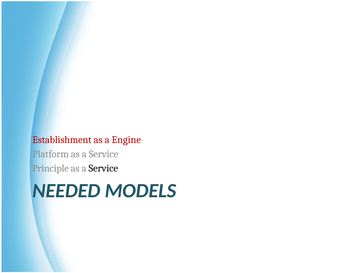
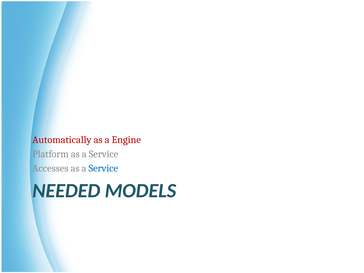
Establishment: Establishment -> Automatically (62, 140)
Principle: Principle -> Accesses (50, 168)
Service colour: black -> blue (103, 168)
